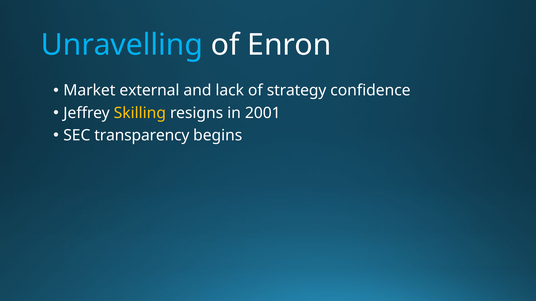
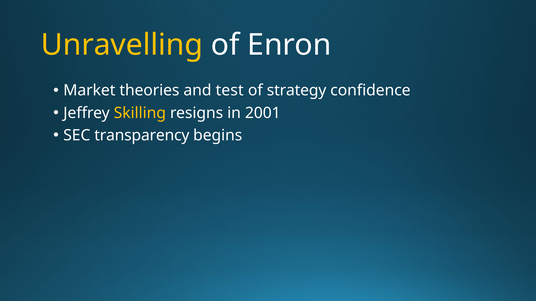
Unravelling colour: light blue -> yellow (122, 45)
external: external -> theories (149, 91)
lack: lack -> test (230, 91)
